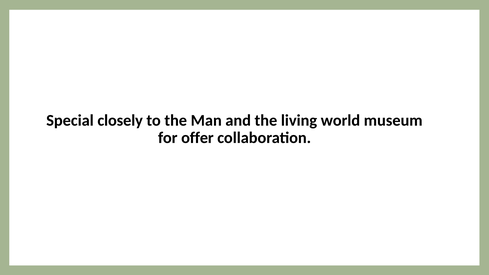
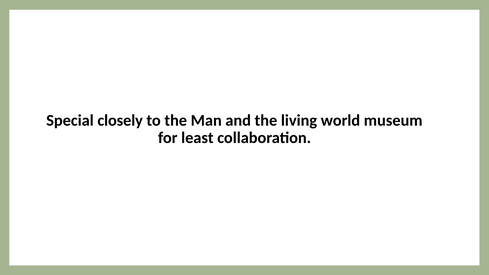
offer: offer -> least (197, 138)
